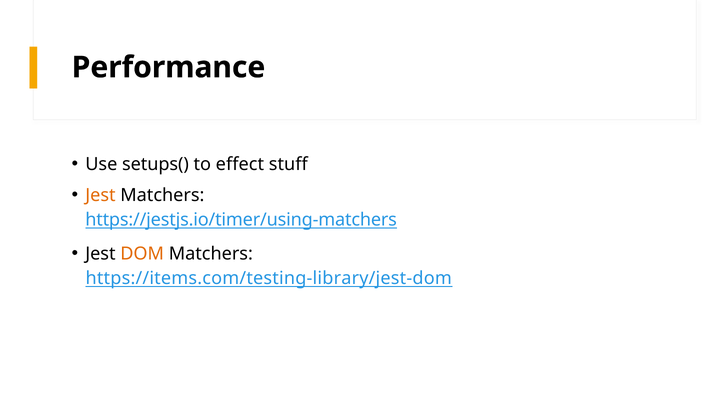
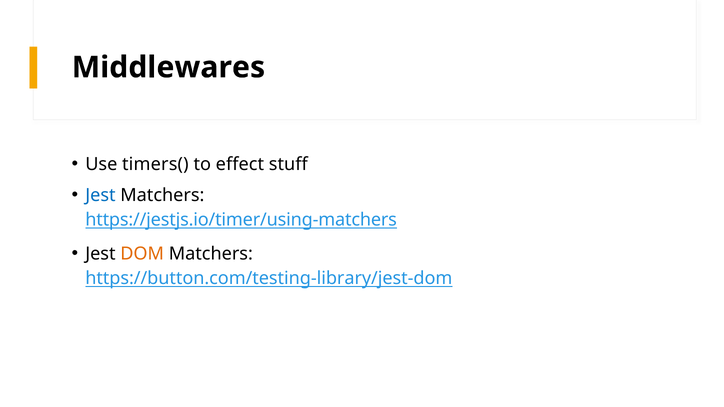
Performance: Performance -> Middlewares (168, 67)
setups(: setups( -> timers( (155, 164)
Jest colour: orange -> blue (100, 196)
https://items.com/testing-library/jest-dom: https://items.com/testing-library/jest-dom -> https://button.com/testing-library/jest-dom (269, 278)
